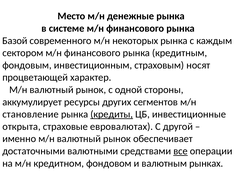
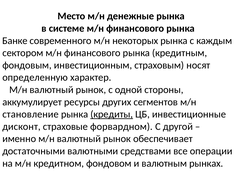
Базой: Базой -> Банке (15, 41)
процветающей: процветающей -> определенную (35, 77)
открыта: открыта -> дисконт (21, 126)
евровалютах: евровалютах -> форвардном (121, 126)
все underline: present -> none (180, 151)
